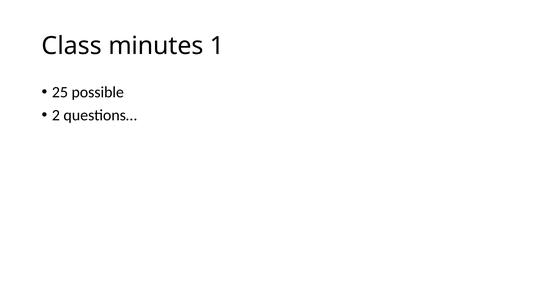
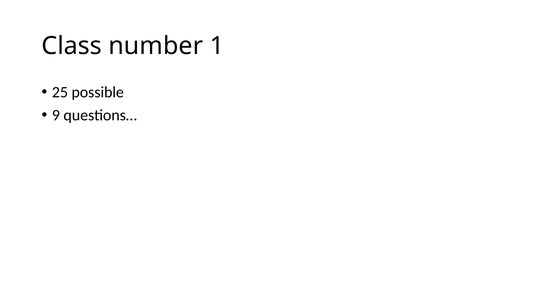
minutes: minutes -> number (156, 46)
2: 2 -> 9 (56, 115)
